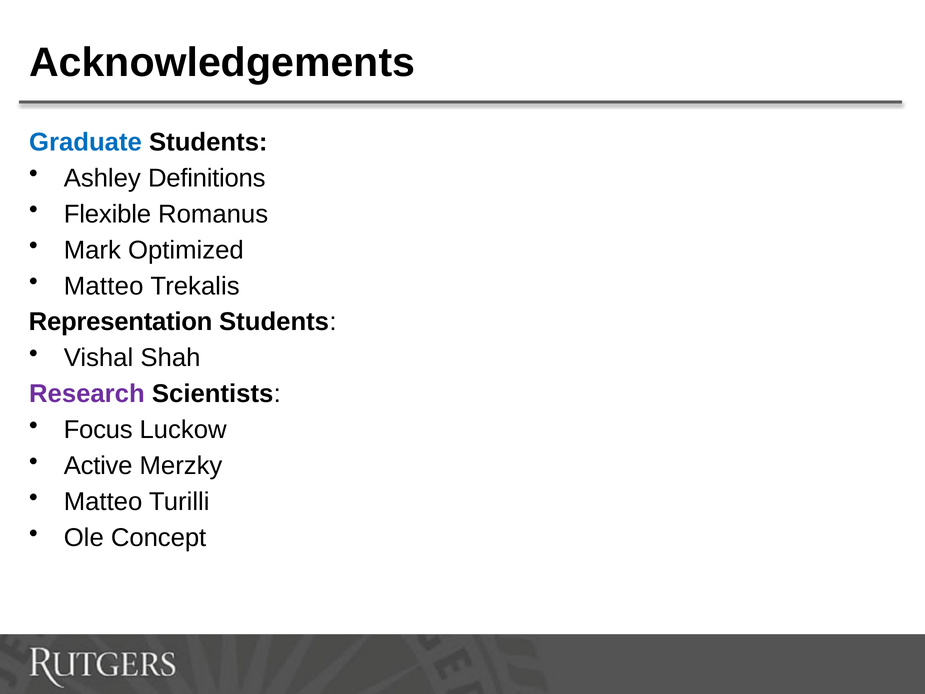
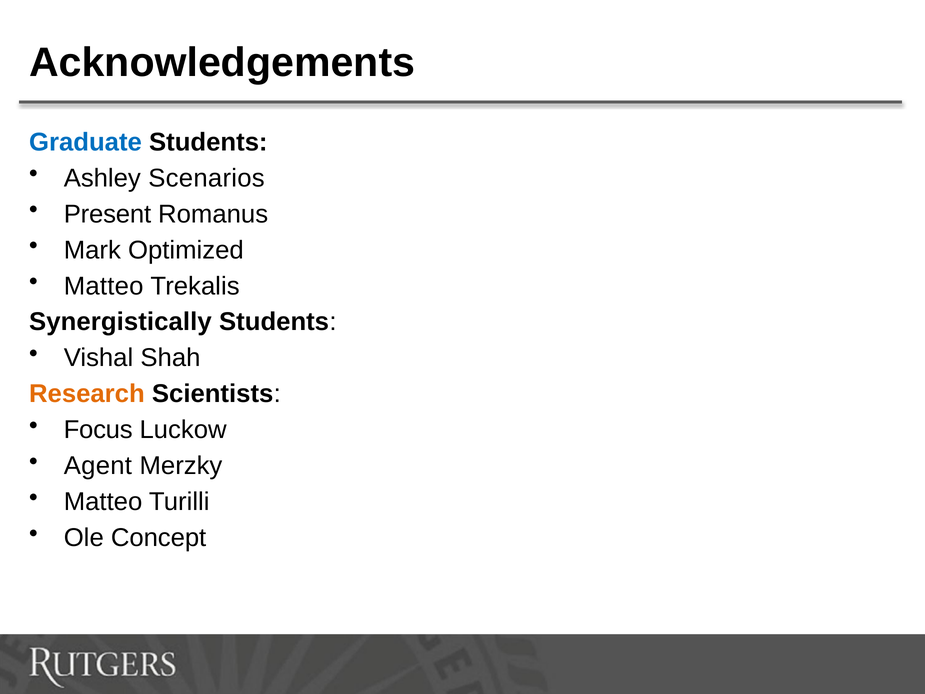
Definitions: Definitions -> Scenarios (207, 178)
Flexible: Flexible -> Present (107, 214)
Representation: Representation -> Synergistically (120, 322)
Research colour: purple -> orange (87, 394)
Active: Active -> Agent (98, 466)
